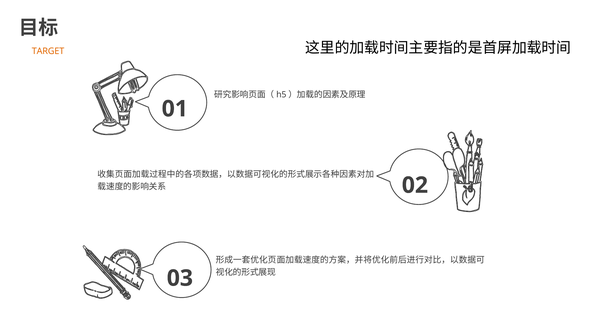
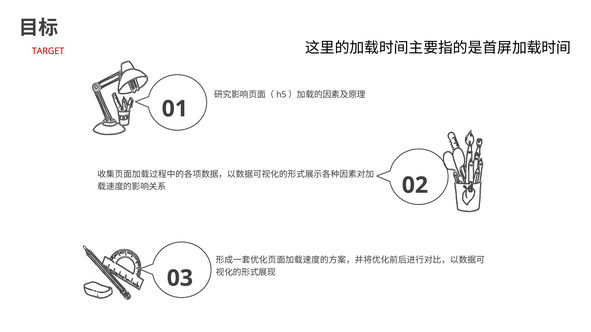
TARGET colour: orange -> red (48, 51)
